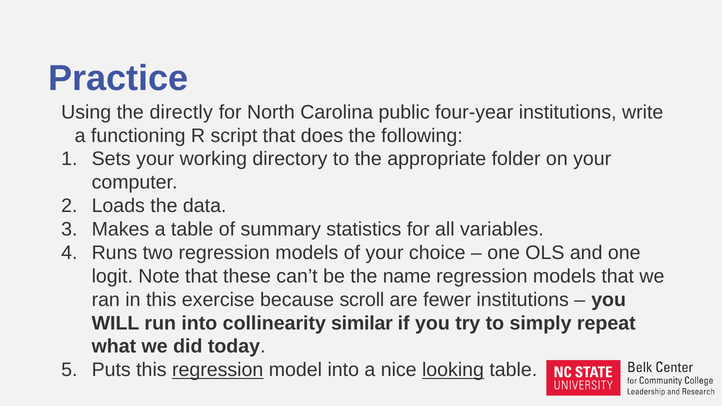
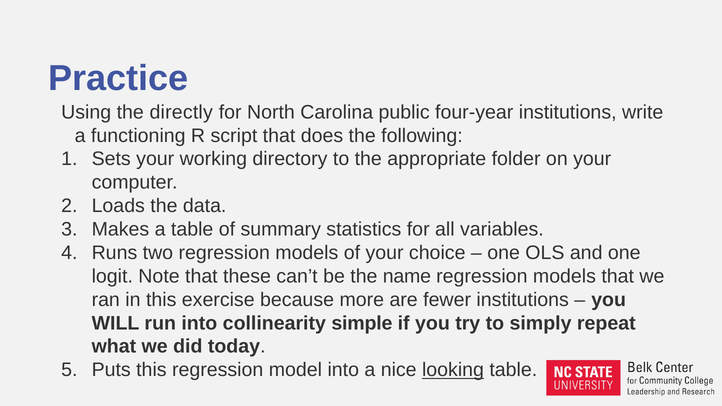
scroll: scroll -> more (362, 300)
similar: similar -> simple (362, 323)
regression underline: present -> none (218, 370)
